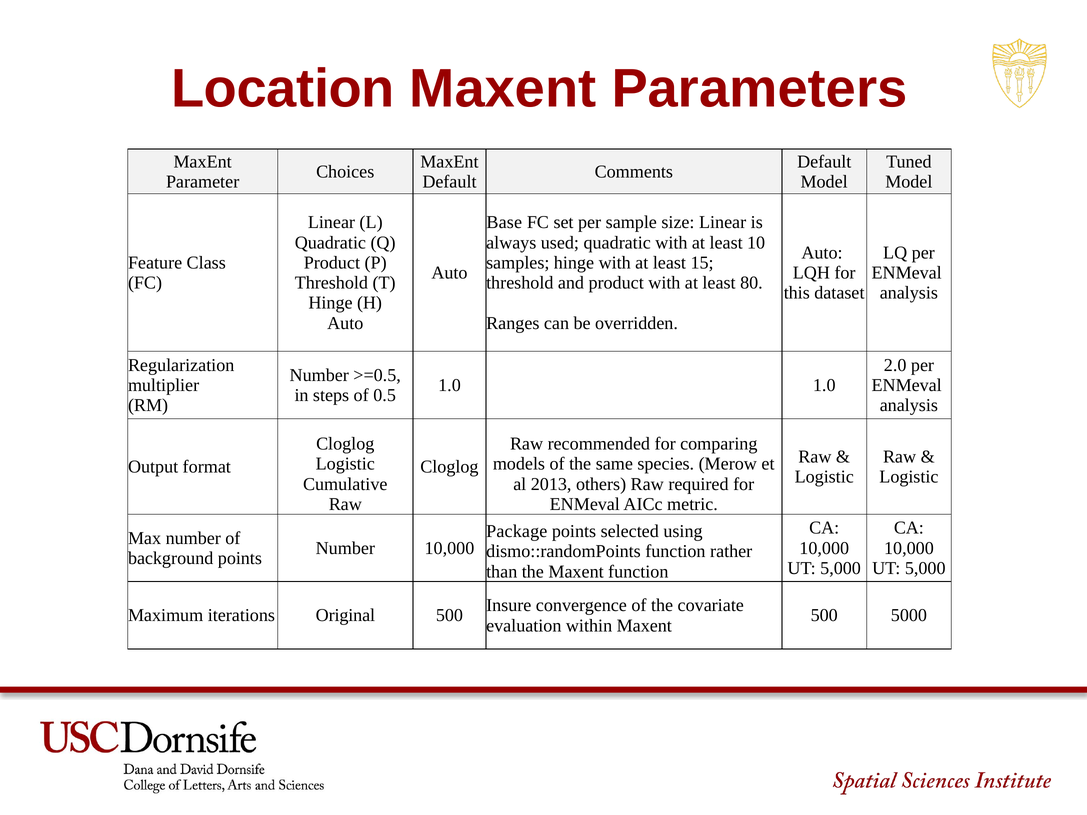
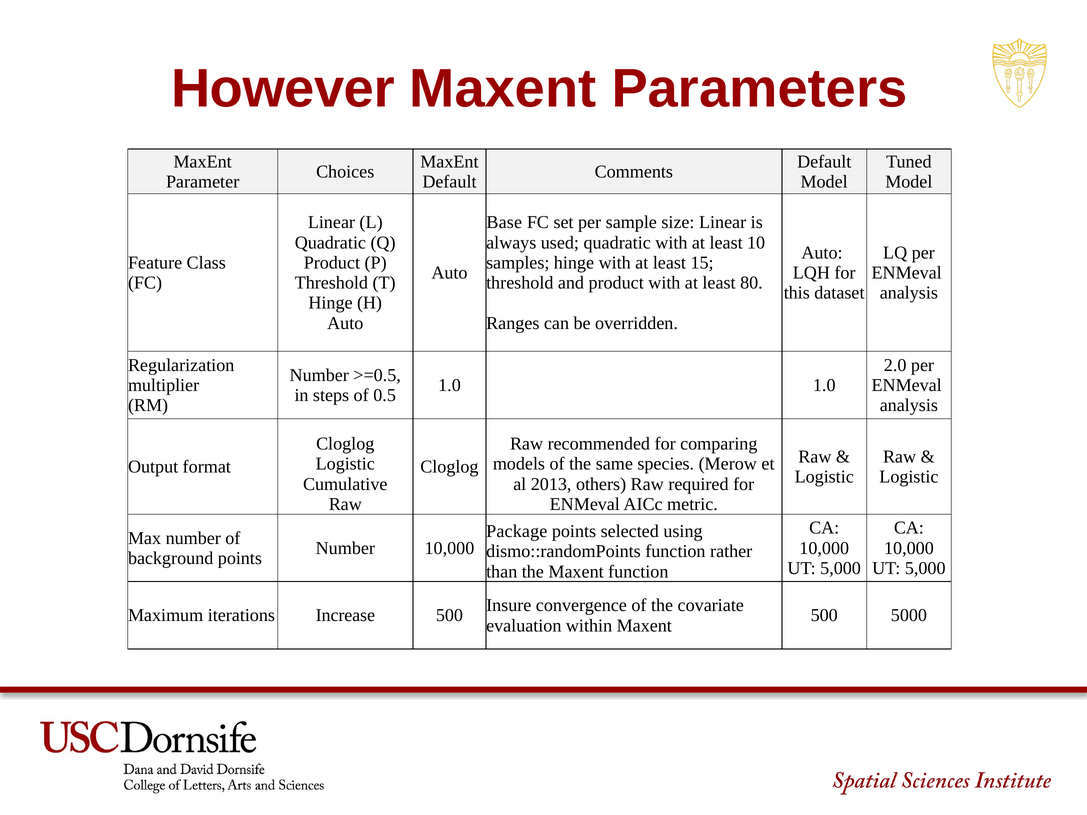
Location: Location -> However (283, 89)
Original: Original -> Increase (345, 616)
